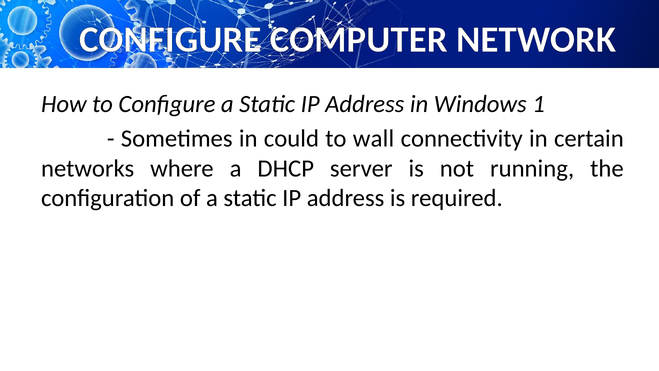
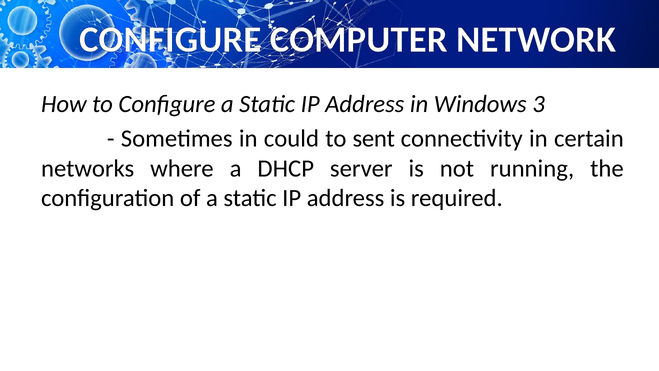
1: 1 -> 3 (539, 104)
wall: wall -> sent (374, 139)
